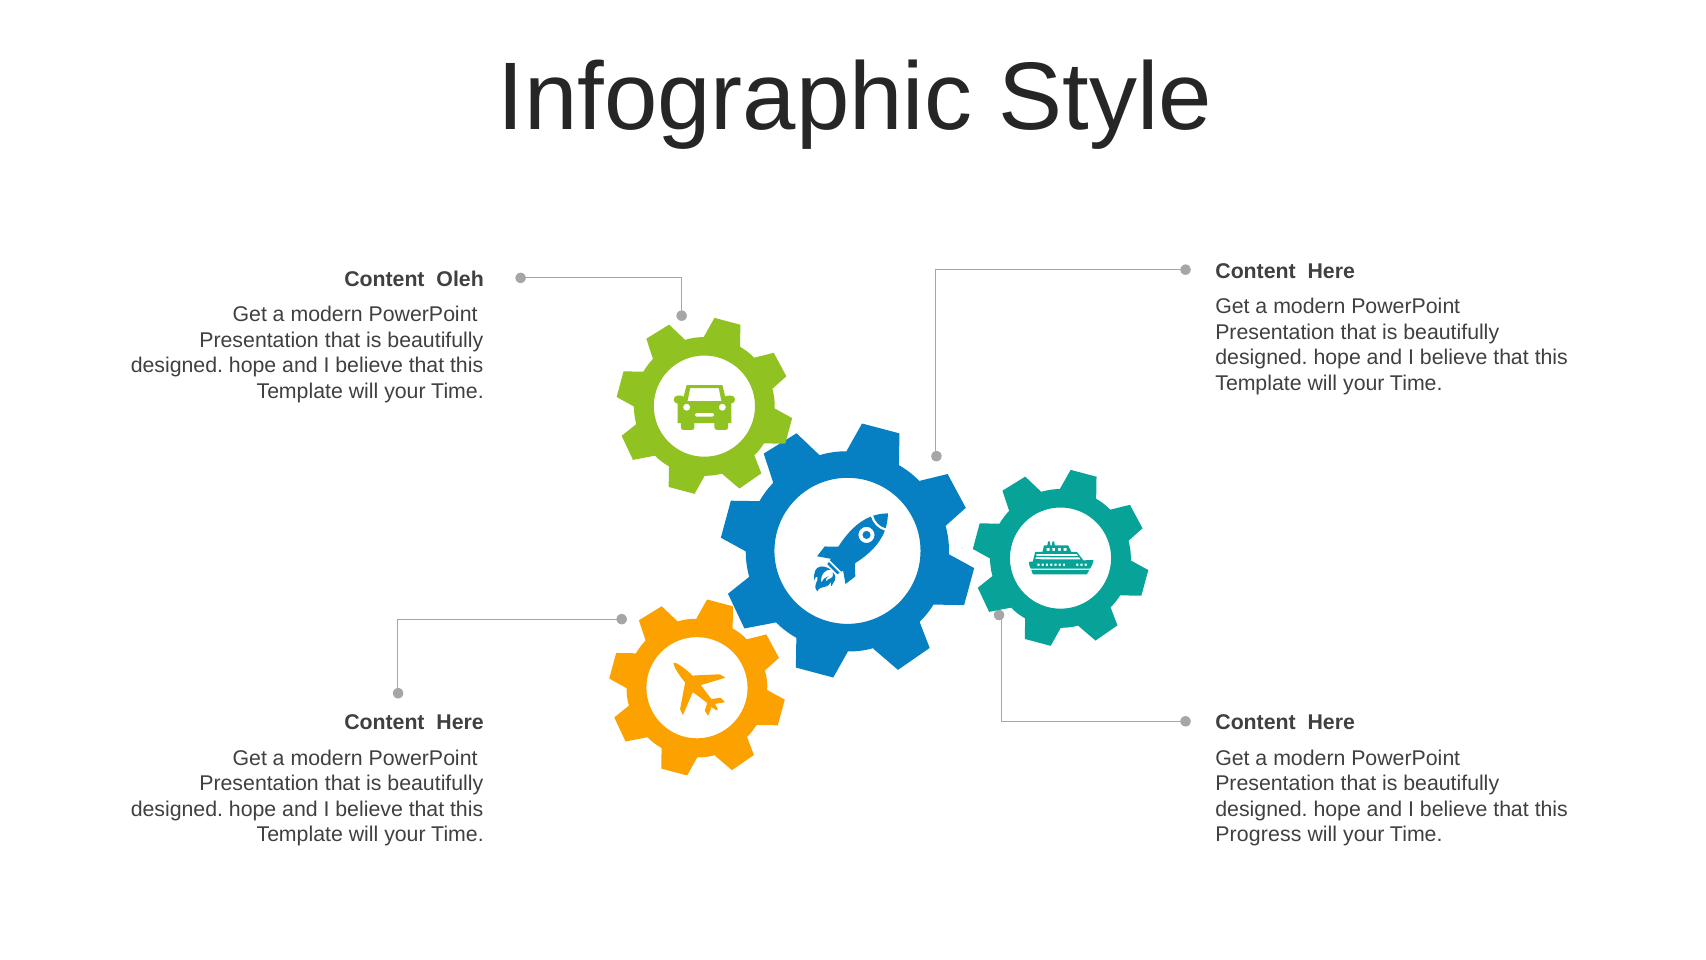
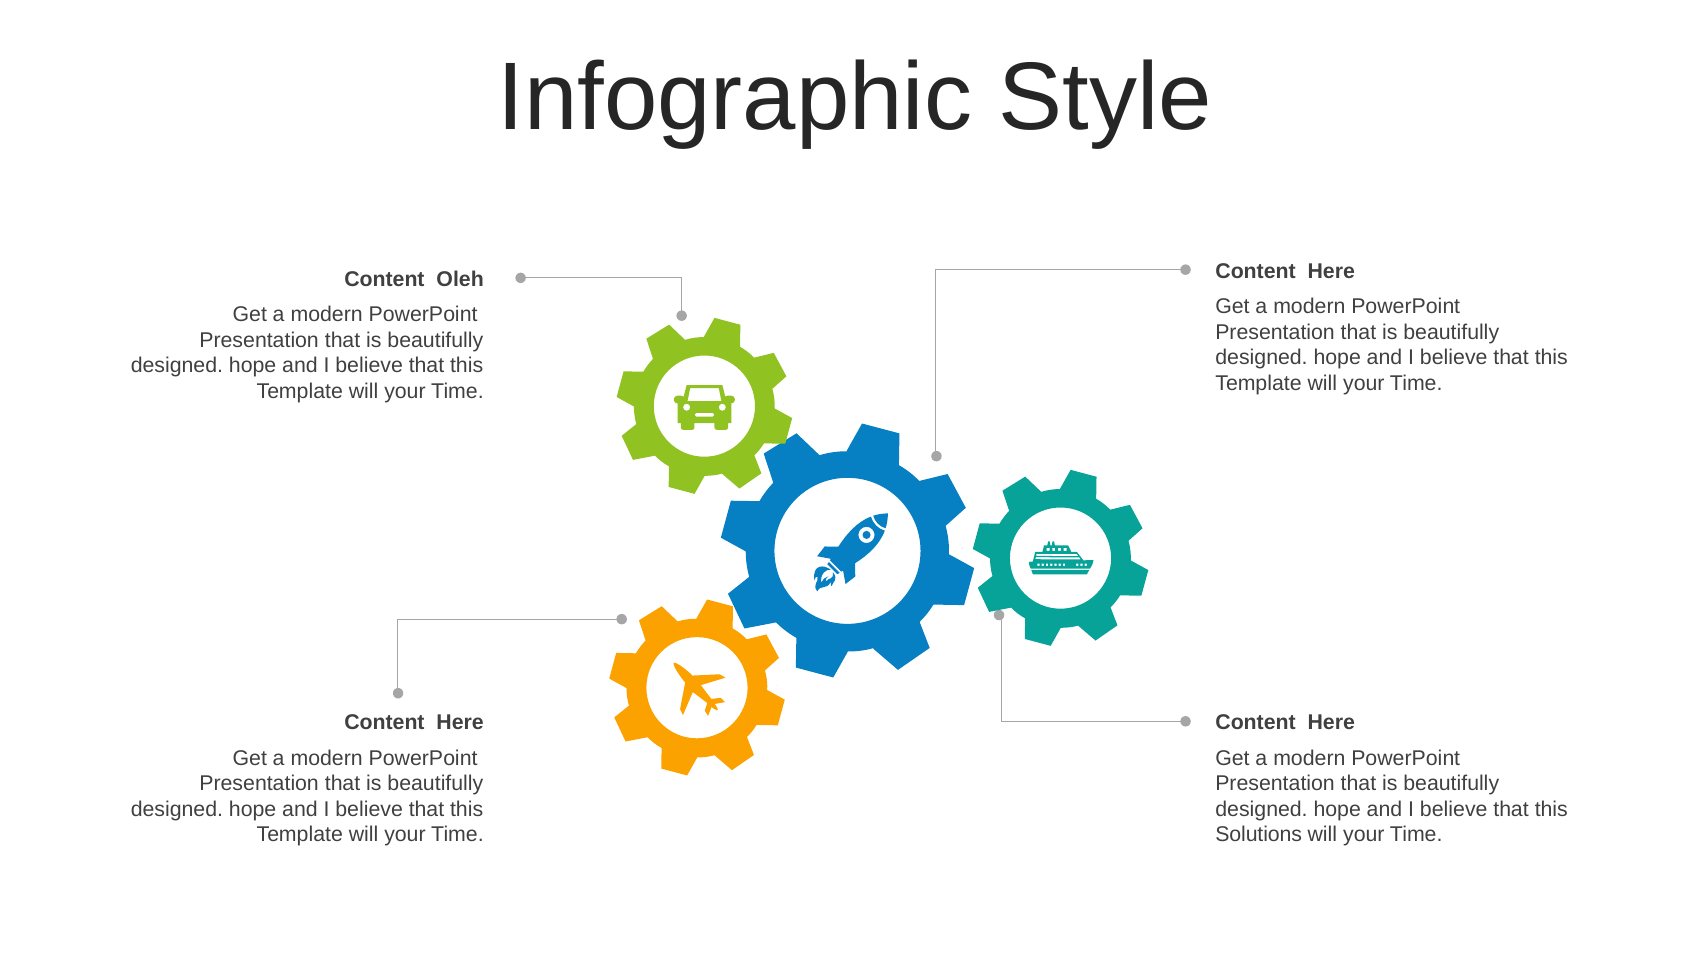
Progress: Progress -> Solutions (1259, 835)
